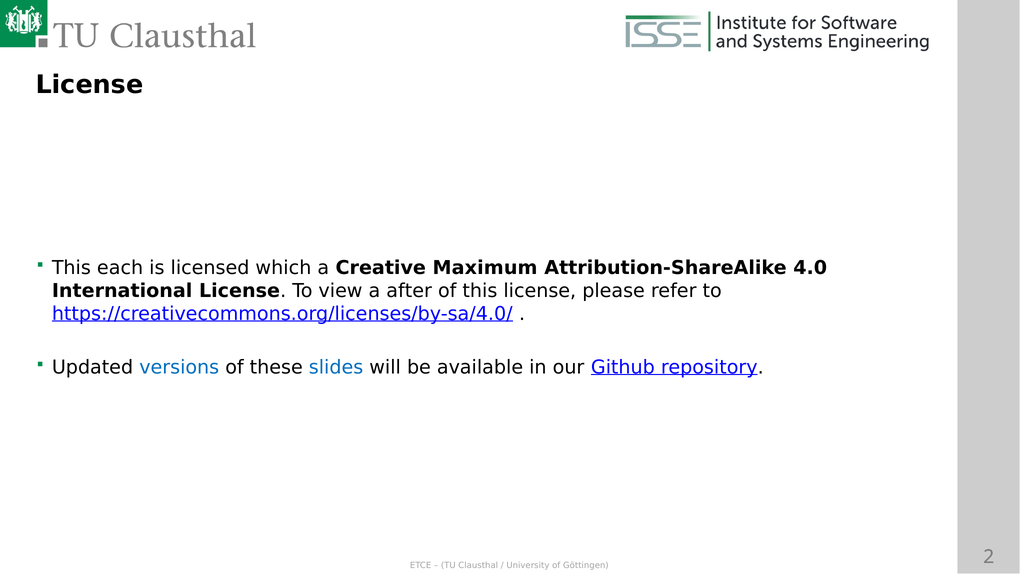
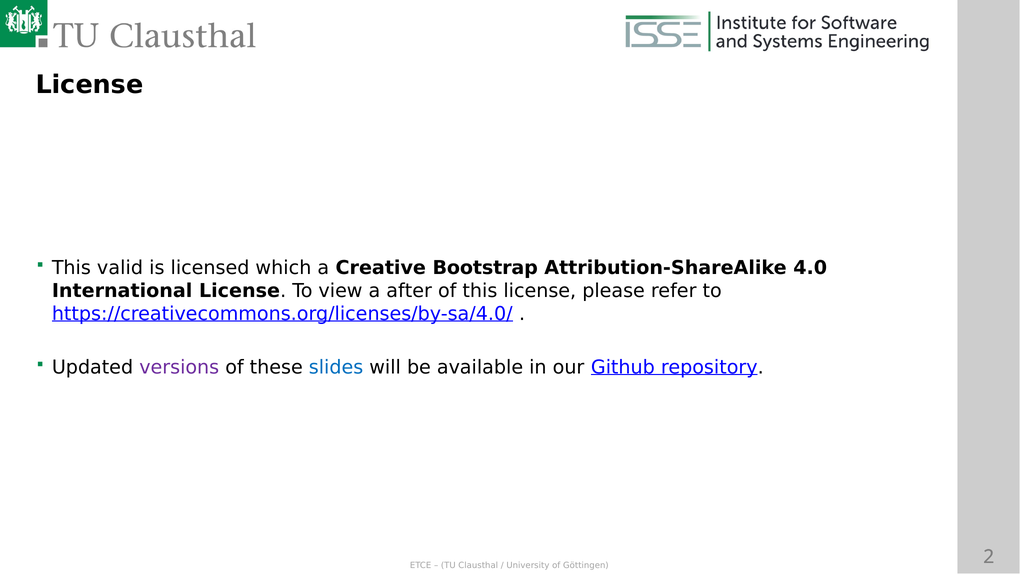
each: each -> valid (120, 268)
Maximum: Maximum -> Bootstrap (485, 268)
versions colour: blue -> purple (179, 367)
